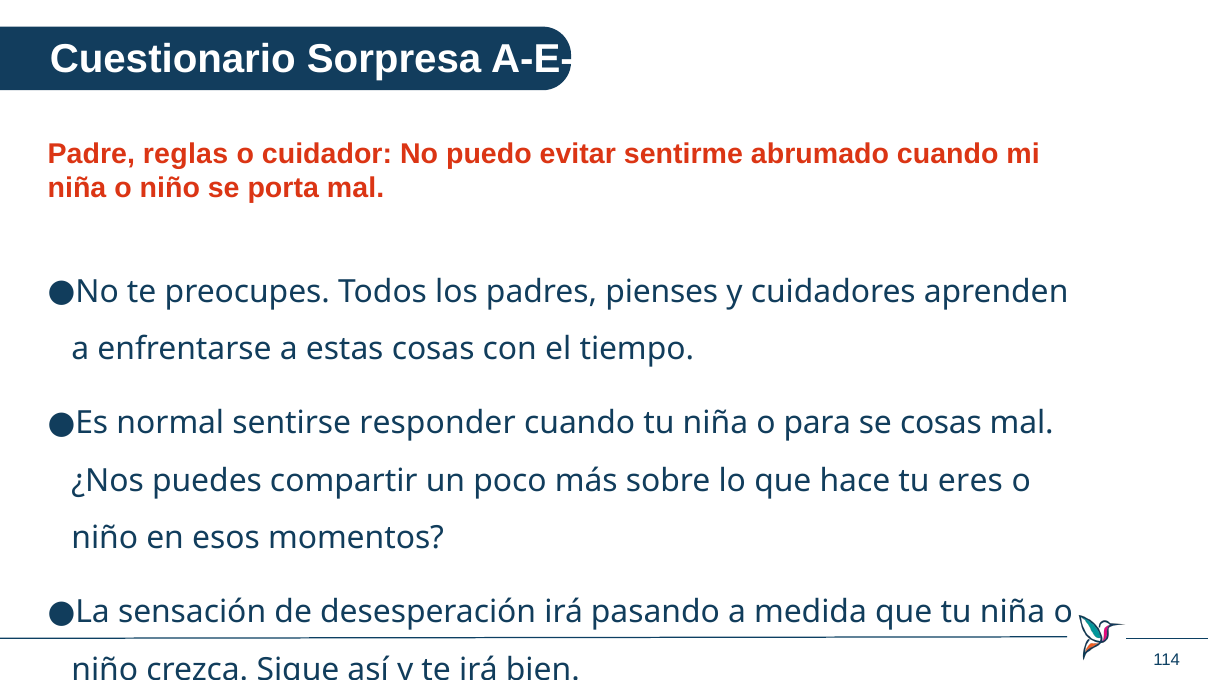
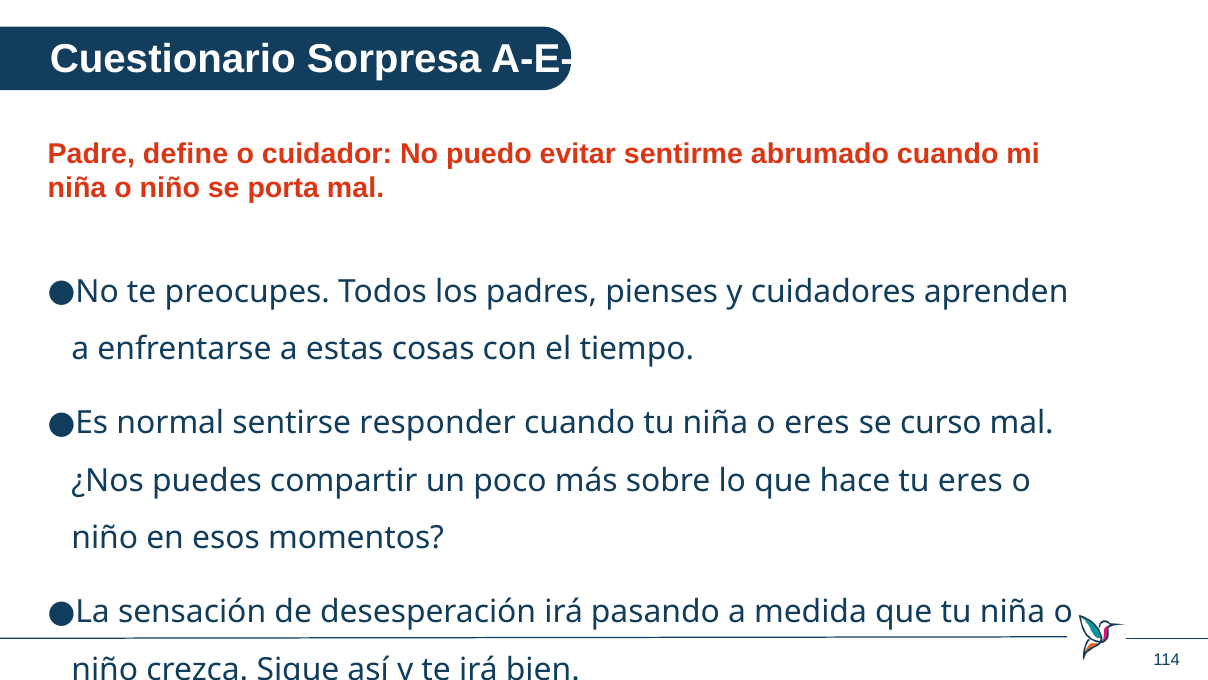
reglas: reglas -> define (186, 154)
o para: para -> eres (817, 423)
se cosas: cosas -> curso (941, 423)
